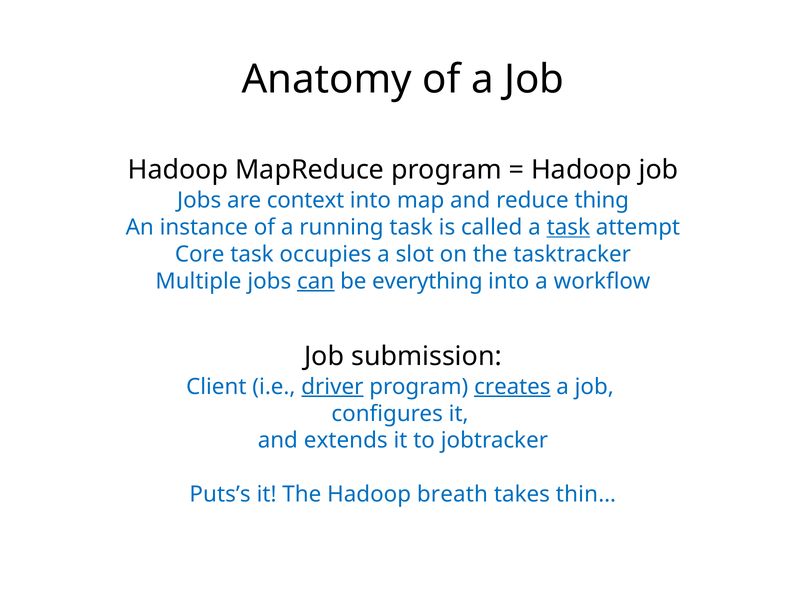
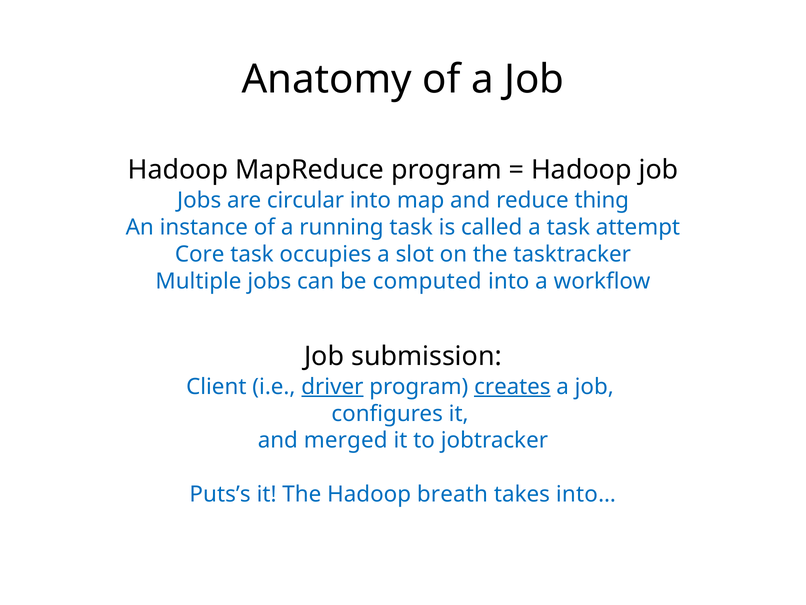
context: context -> circular (306, 200)
task underline: present -> none (568, 227)
can underline: present -> none (316, 281)
everything: everything -> computed (427, 281)
extends: extends -> merged (346, 440)
thin…: thin… -> into… (586, 494)
